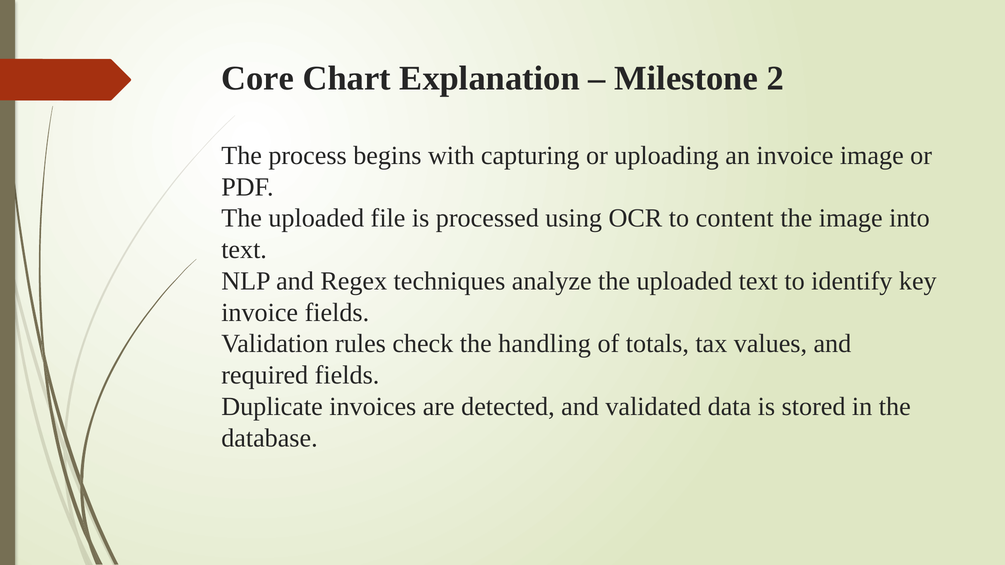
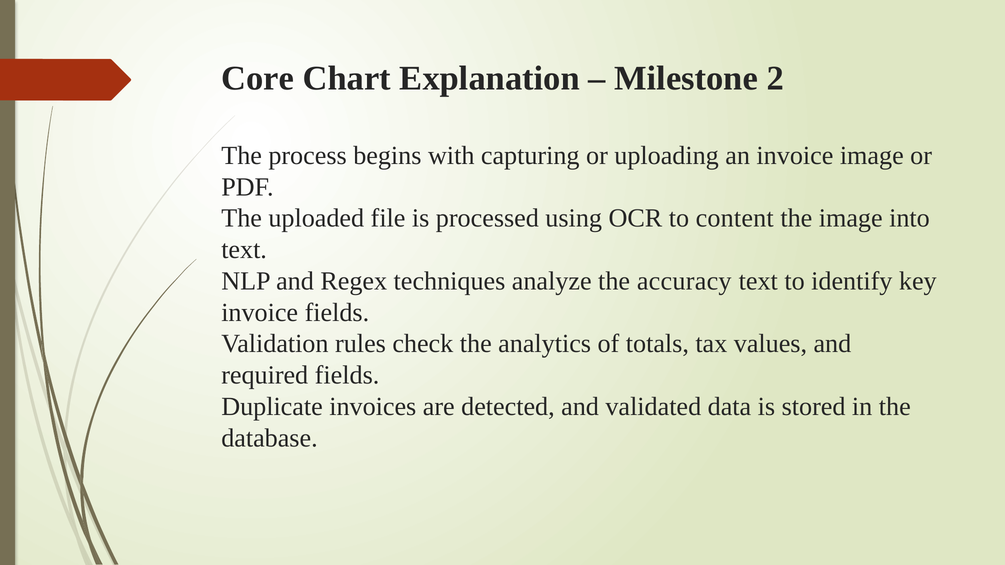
analyze the uploaded: uploaded -> accuracy (684, 281)
handling: handling -> analytics (545, 344)
